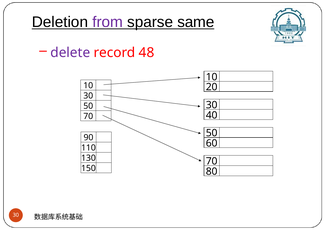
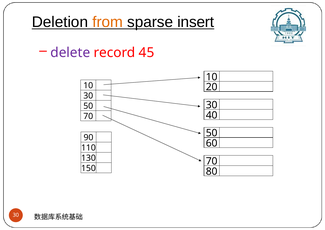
from colour: purple -> orange (108, 22)
same: same -> insert (196, 22)
48: 48 -> 45 (147, 53)
